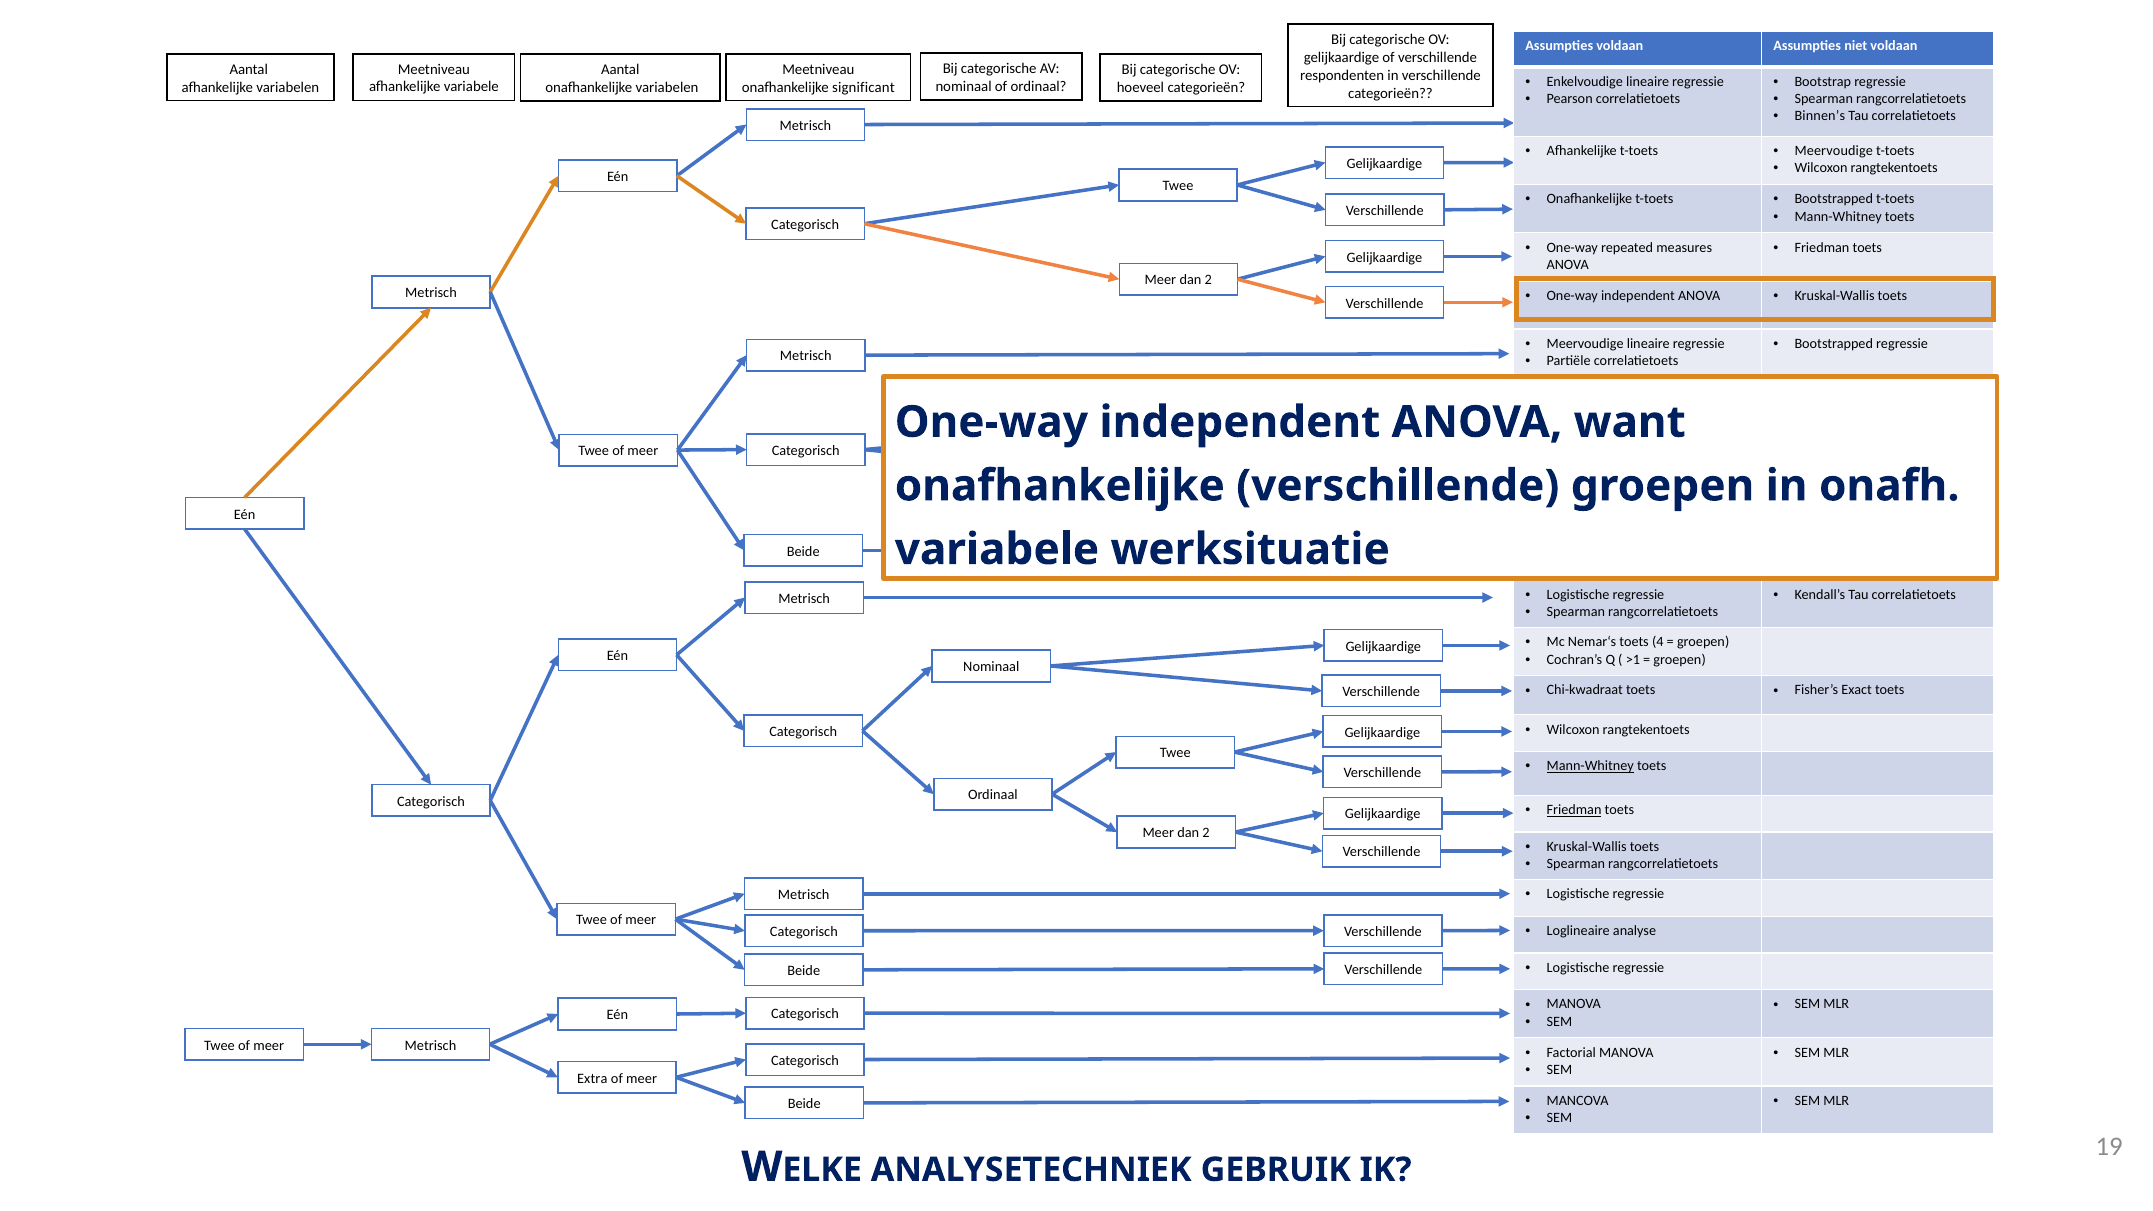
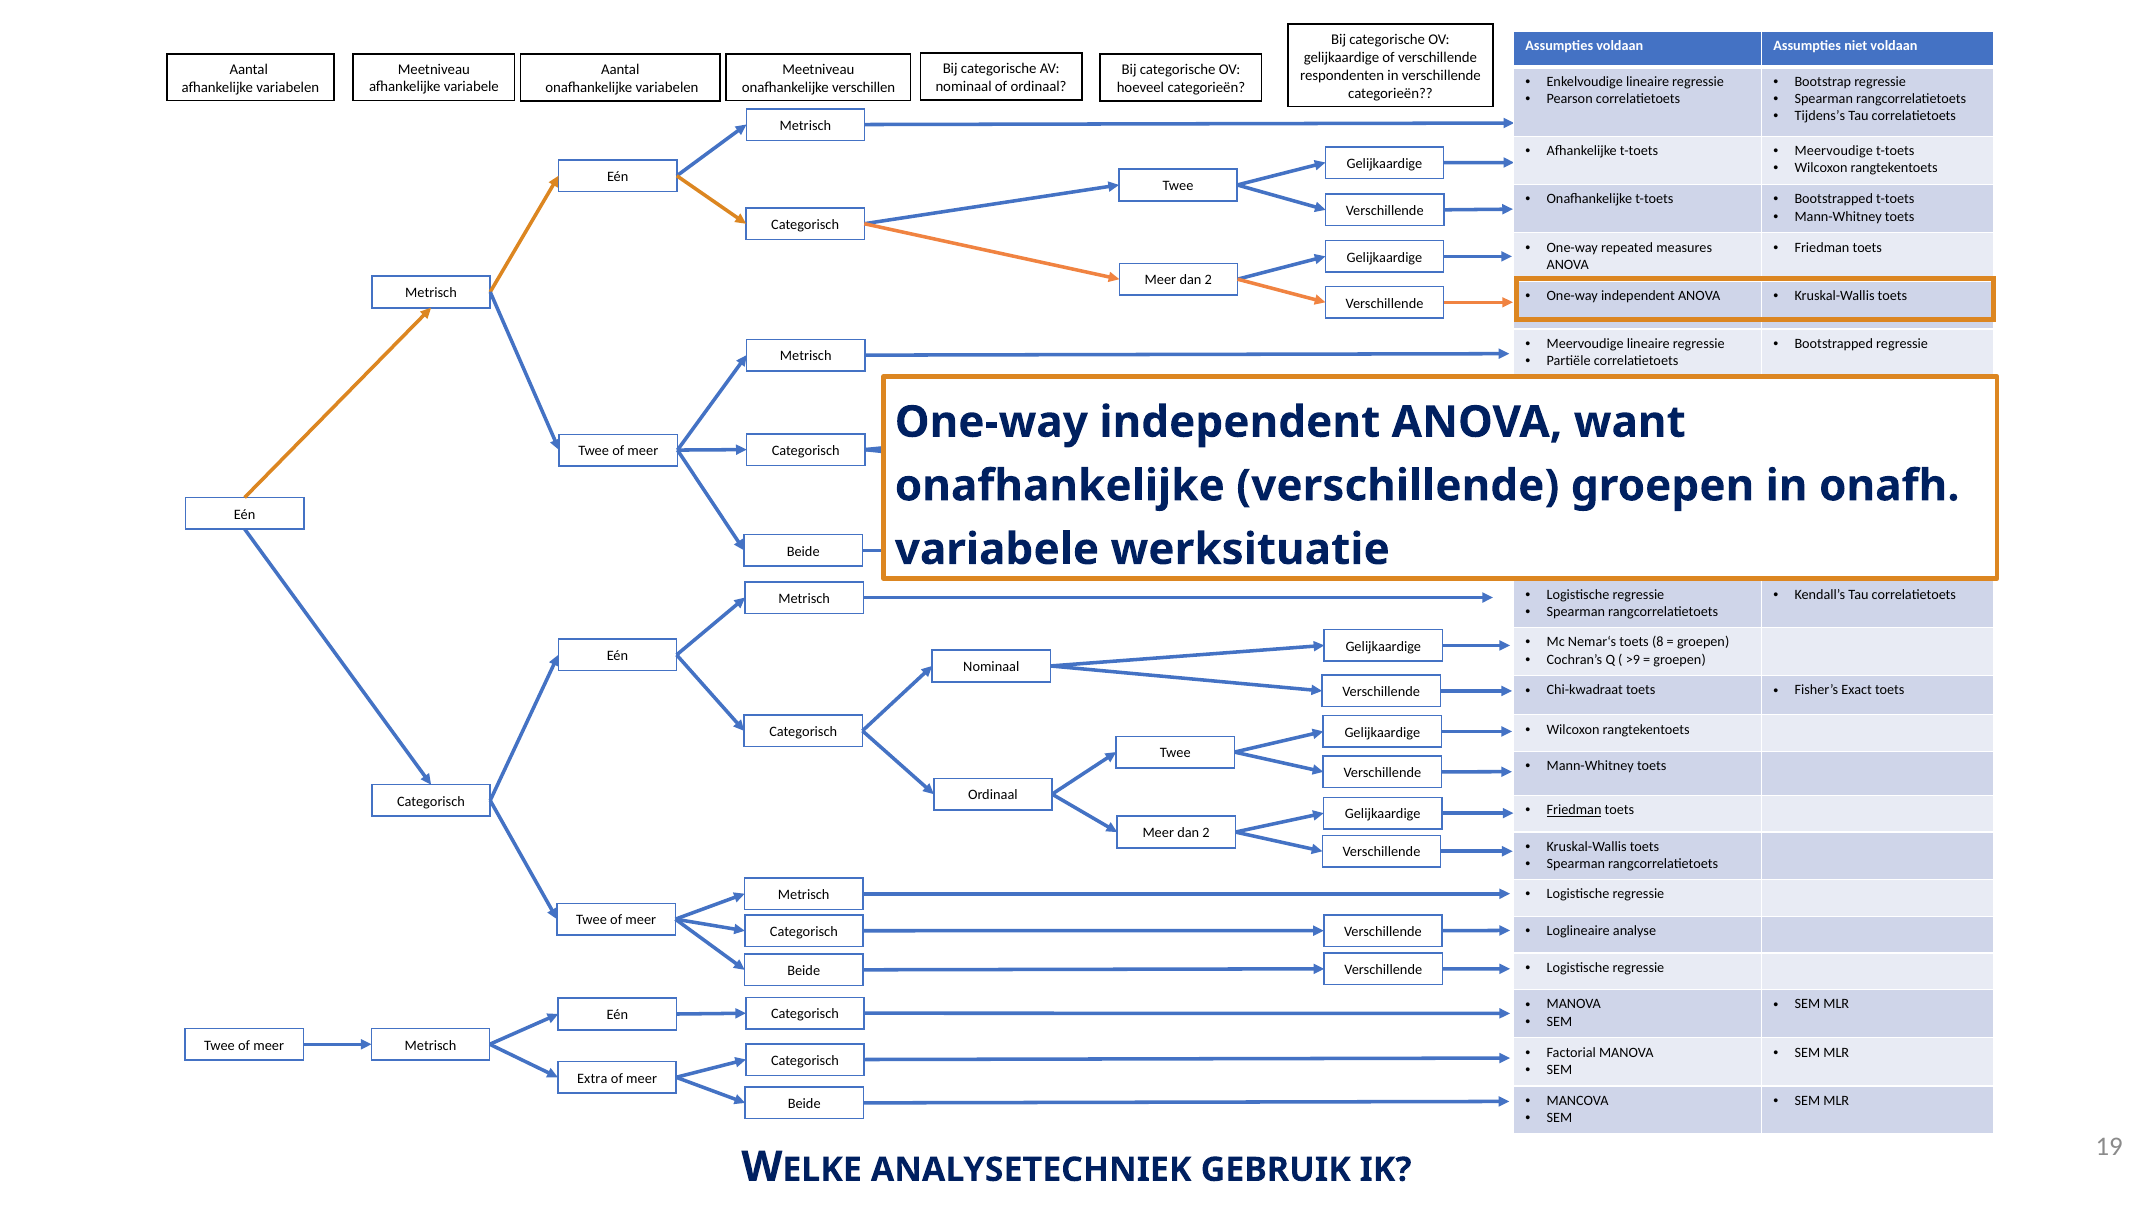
significant: significant -> verschillen (864, 87)
Binnen’s: Binnen’s -> Tijdens’s (1820, 116)
4: 4 -> 8 (1658, 642)
>1: >1 -> >9 (1633, 659)
Mann-Whitney underline: present -> none (1590, 766)
